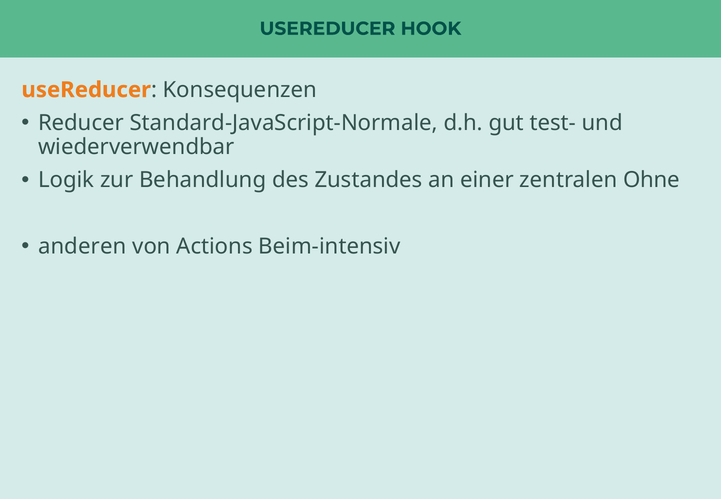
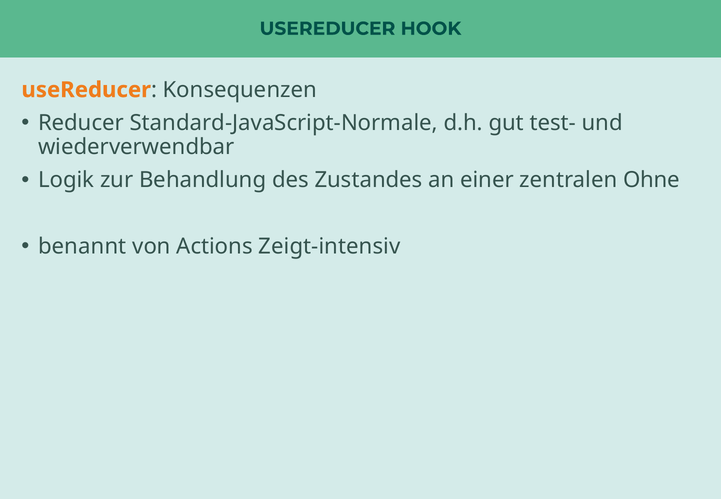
anderen: anderen -> benannt (82, 247)
Beim-intensiv: Beim-intensiv -> Zeigt-intensiv (329, 247)
